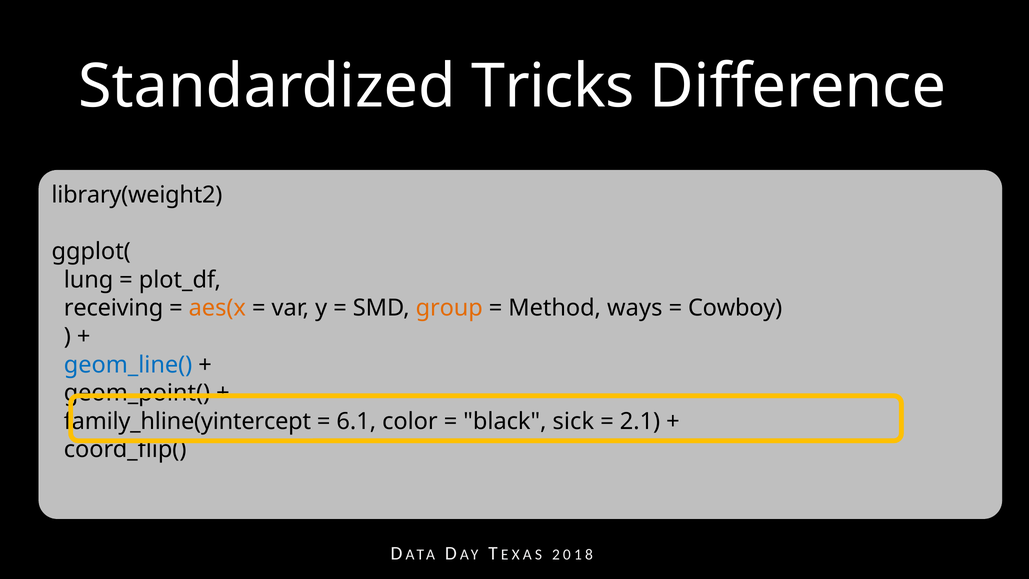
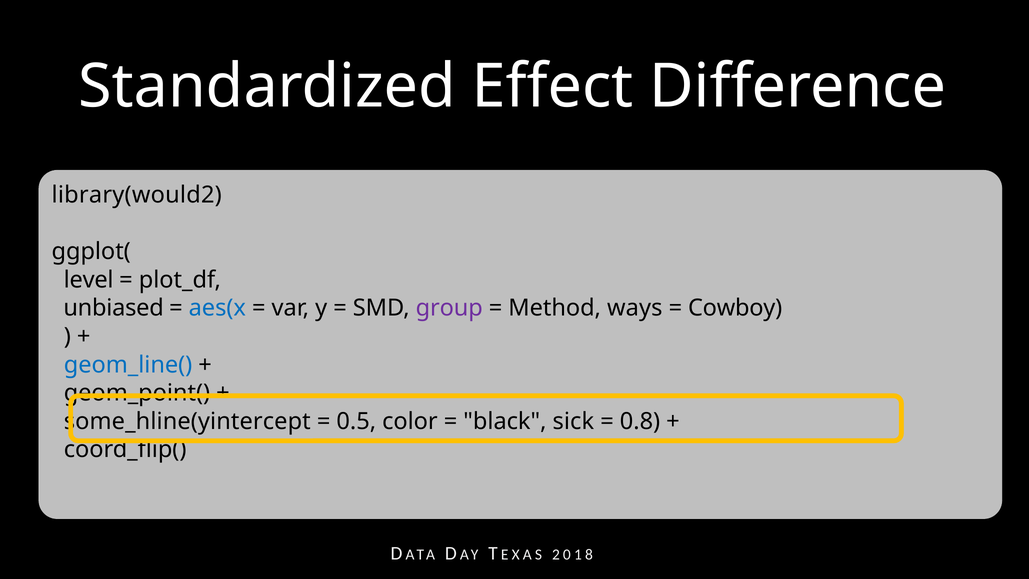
Tricks: Tricks -> Effect (553, 86)
library(weight2: library(weight2 -> library(would2 (137, 195)
lung: lung -> level (89, 280)
receiving: receiving -> unbiased (114, 308)
aes(x colour: orange -> blue (217, 308)
group colour: orange -> purple (449, 308)
family_hline(yintercept: family_hline(yintercept -> some_hline(yintercept (187, 421)
6.1: 6.1 -> 0.5 (356, 421)
2.1: 2.1 -> 0.8 (640, 421)
